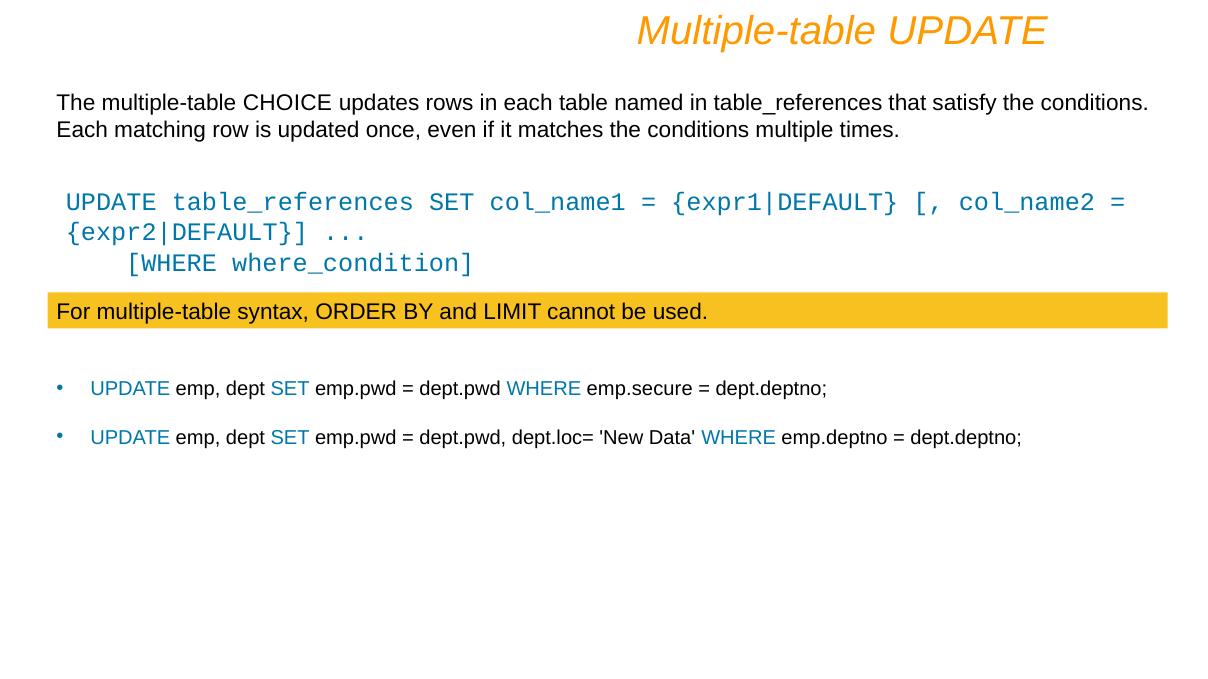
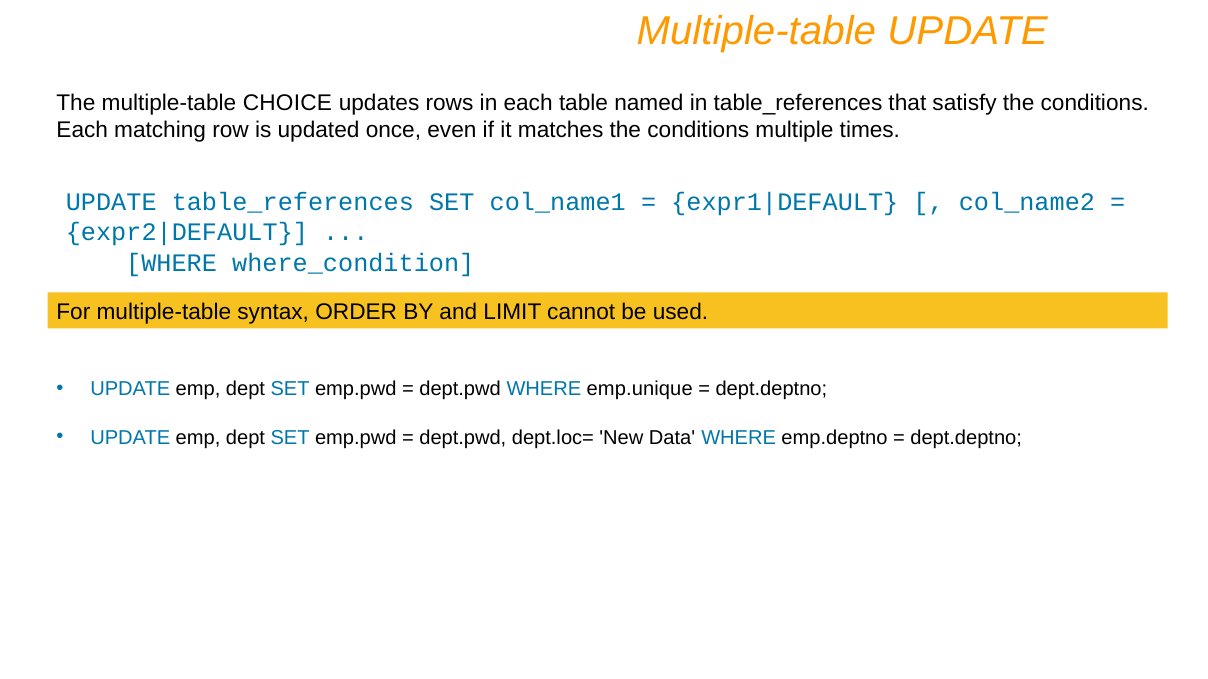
emp.secure: emp.secure -> emp.unique (640, 390)
